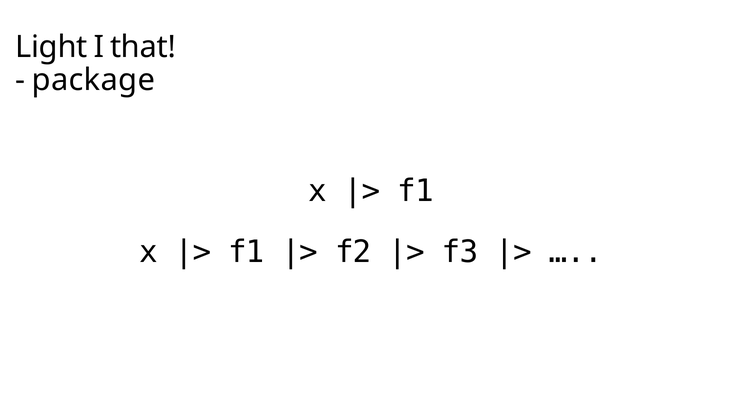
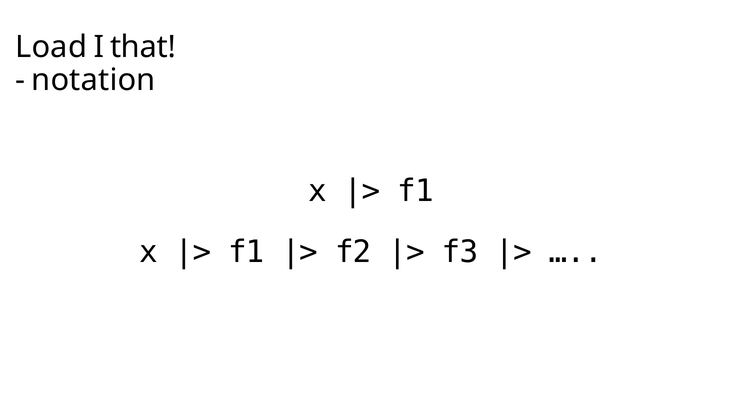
Light: Light -> Load (51, 47)
package: package -> notation (93, 80)
